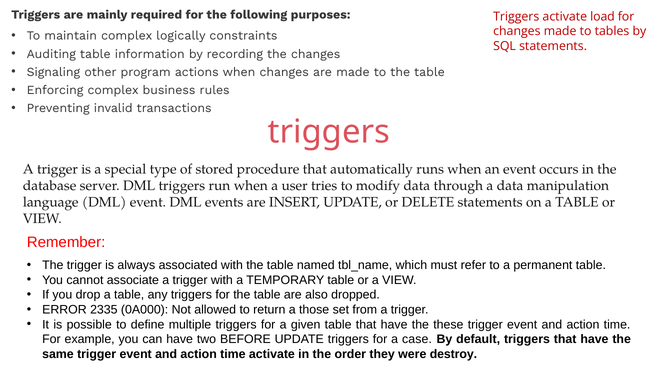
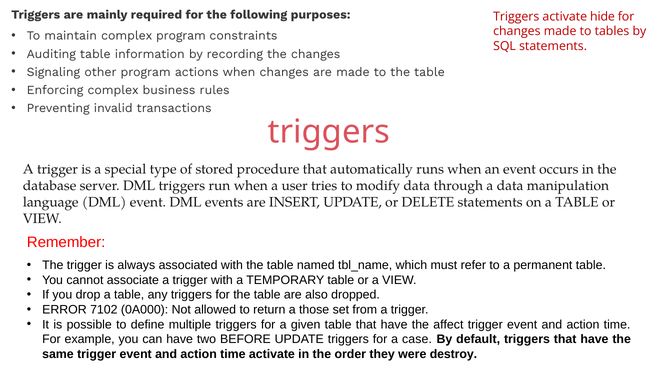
load: load -> hide (602, 16)
complex logically: logically -> program (181, 36)
2335: 2335 -> 7102 (104, 310)
these: these -> affect (448, 325)
